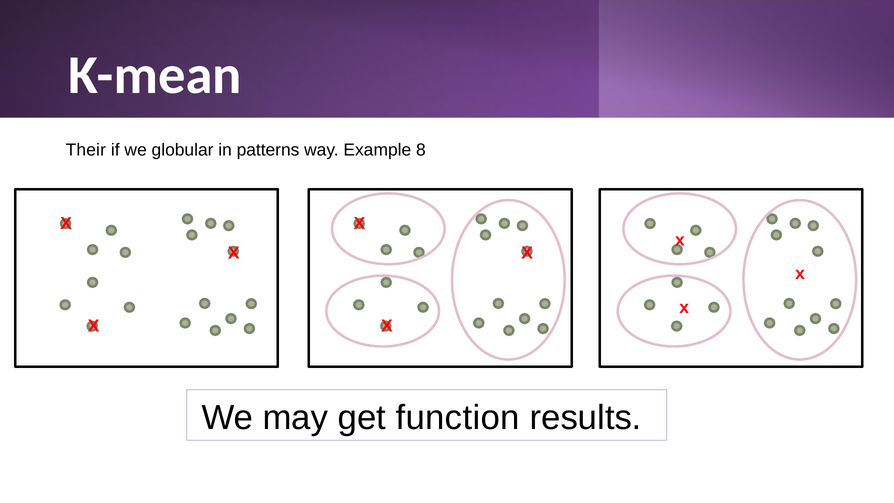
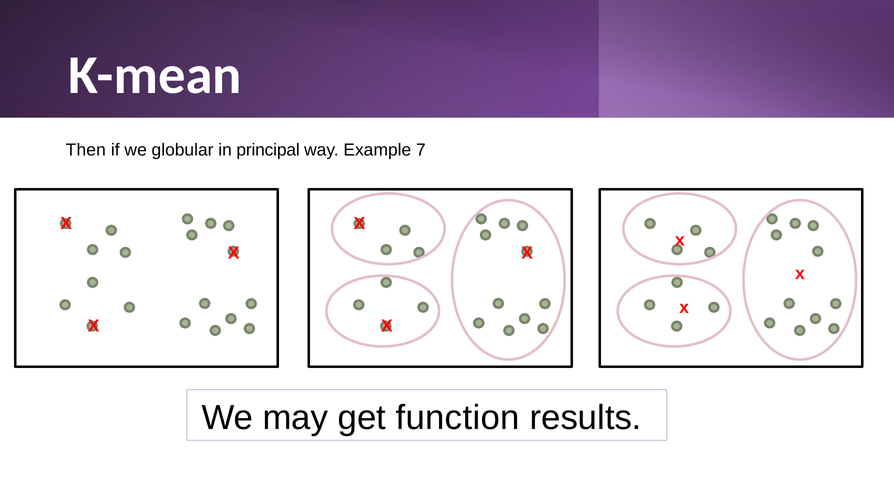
Their: Their -> Then (86, 150)
patterns: patterns -> principal (268, 150)
8: 8 -> 7 (421, 150)
